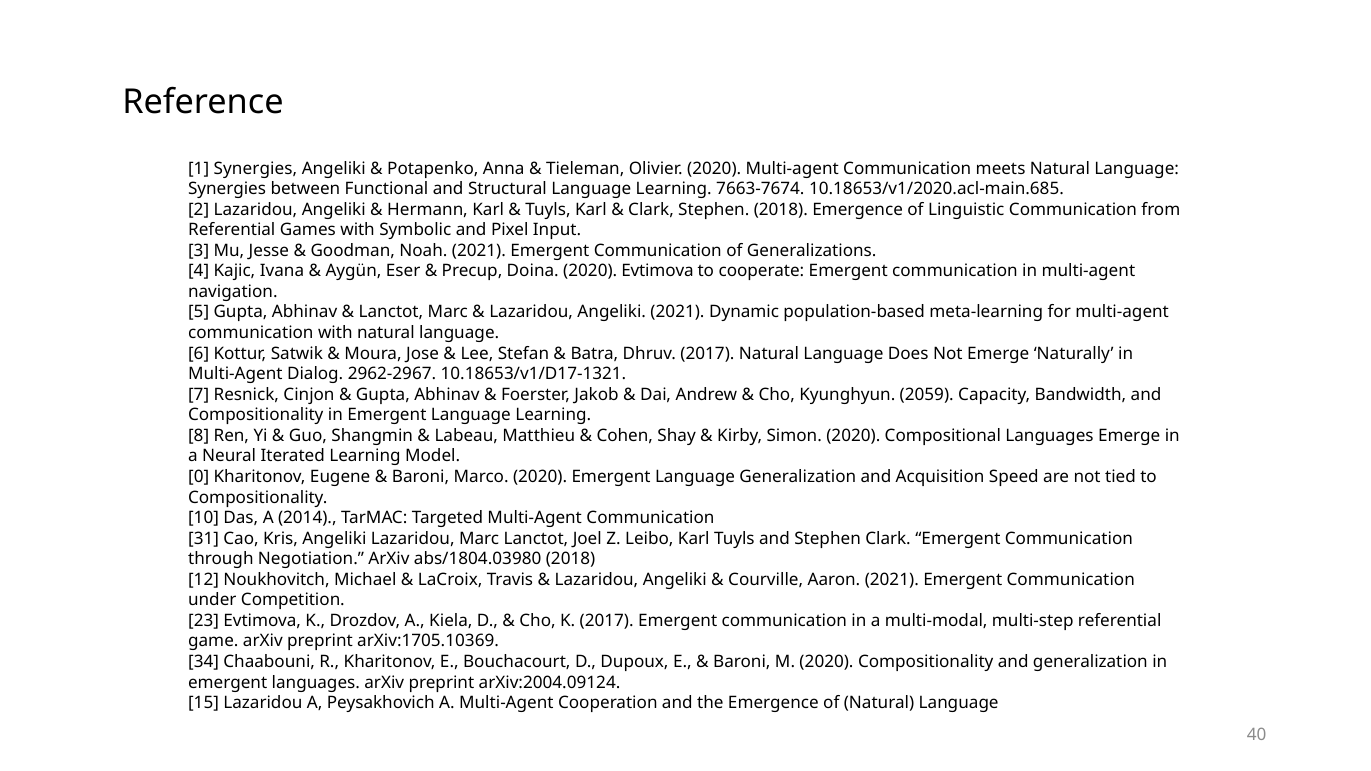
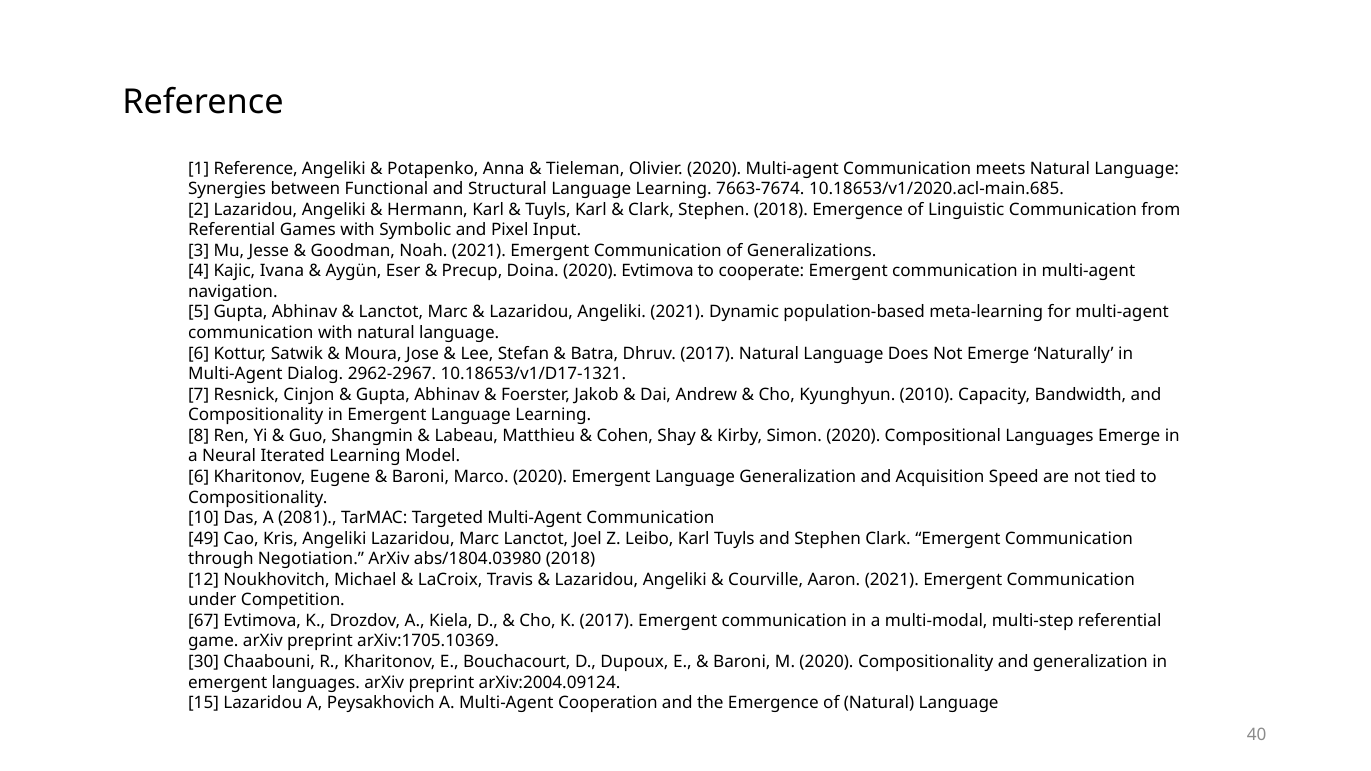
1 Synergies: Synergies -> Reference (256, 168)
2059: 2059 -> 2010 (927, 395)
0: 0 -> 6 (199, 477)
2014: 2014 -> 2081 (307, 518)
31: 31 -> 49 (204, 539)
23: 23 -> 67 (204, 621)
34: 34 -> 30 (204, 662)
